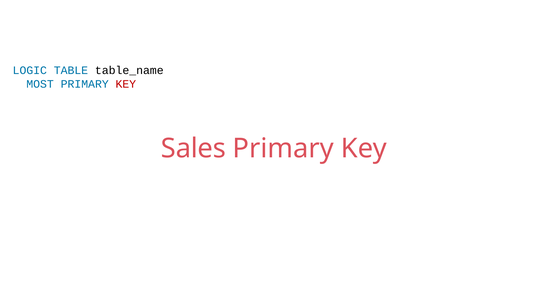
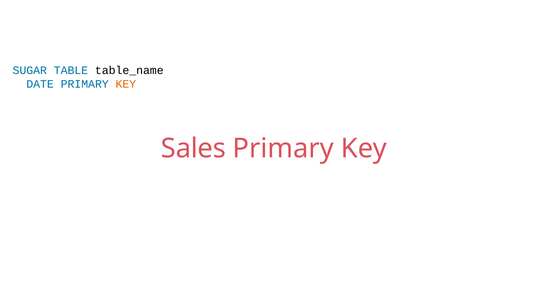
LOGIC: LOGIC -> SUGAR (30, 71)
MOST: MOST -> DATE (40, 84)
KEY colour: red -> orange (126, 84)
